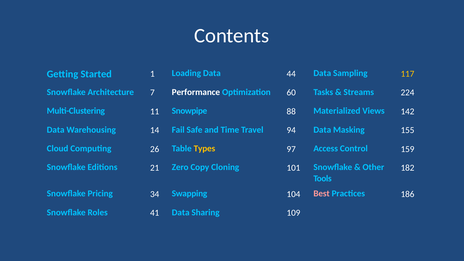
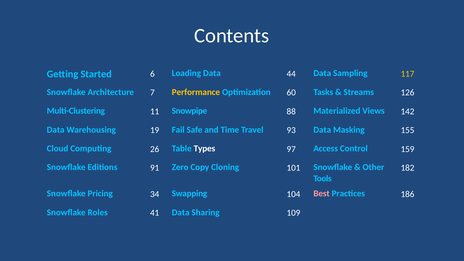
1: 1 -> 6 (152, 74)
Performance colour: white -> yellow (196, 92)
224: 224 -> 126 (408, 93)
14: 14 -> 19 (155, 130)
94: 94 -> 93 (291, 130)
Types colour: yellow -> white (204, 149)
21: 21 -> 91 (155, 168)
